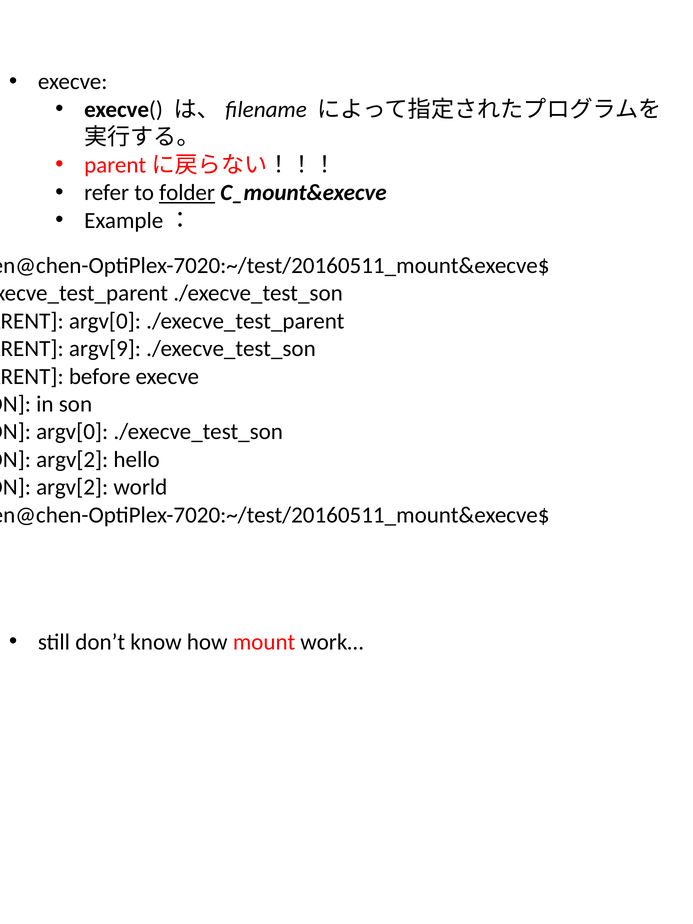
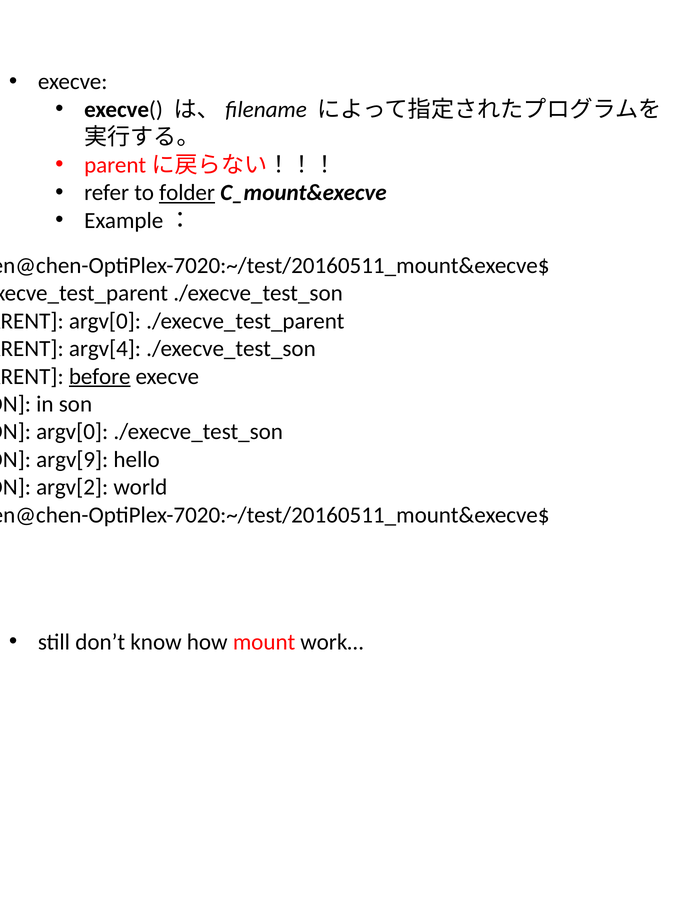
argv[9: argv[9 -> argv[4 (105, 349)
before underline: none -> present (100, 376)
argv[2: argv[2 -> argv[9 (72, 460)
